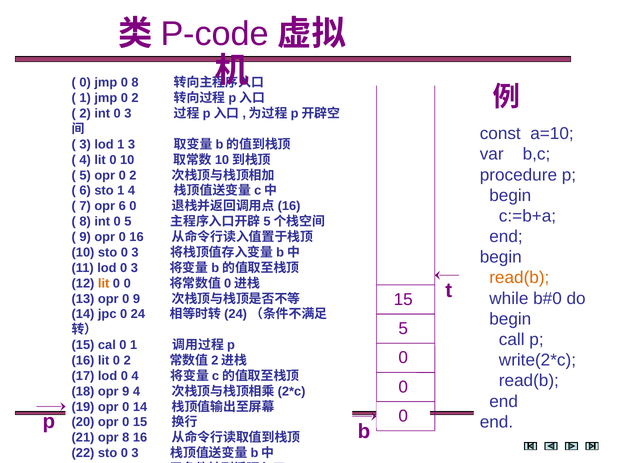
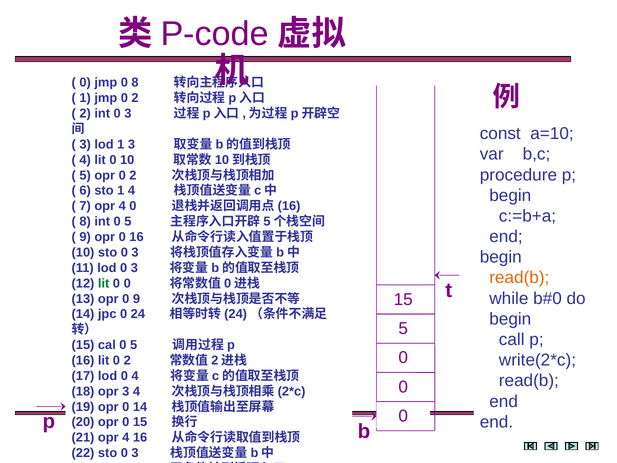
7 opr 6: 6 -> 4 (122, 206)
lit colour: orange -> green (104, 283)
cal 0 1: 1 -> 5 (134, 345)
opr 9: 9 -> 3 (126, 391)
21 opr 8: 8 -> 4 (126, 437)
